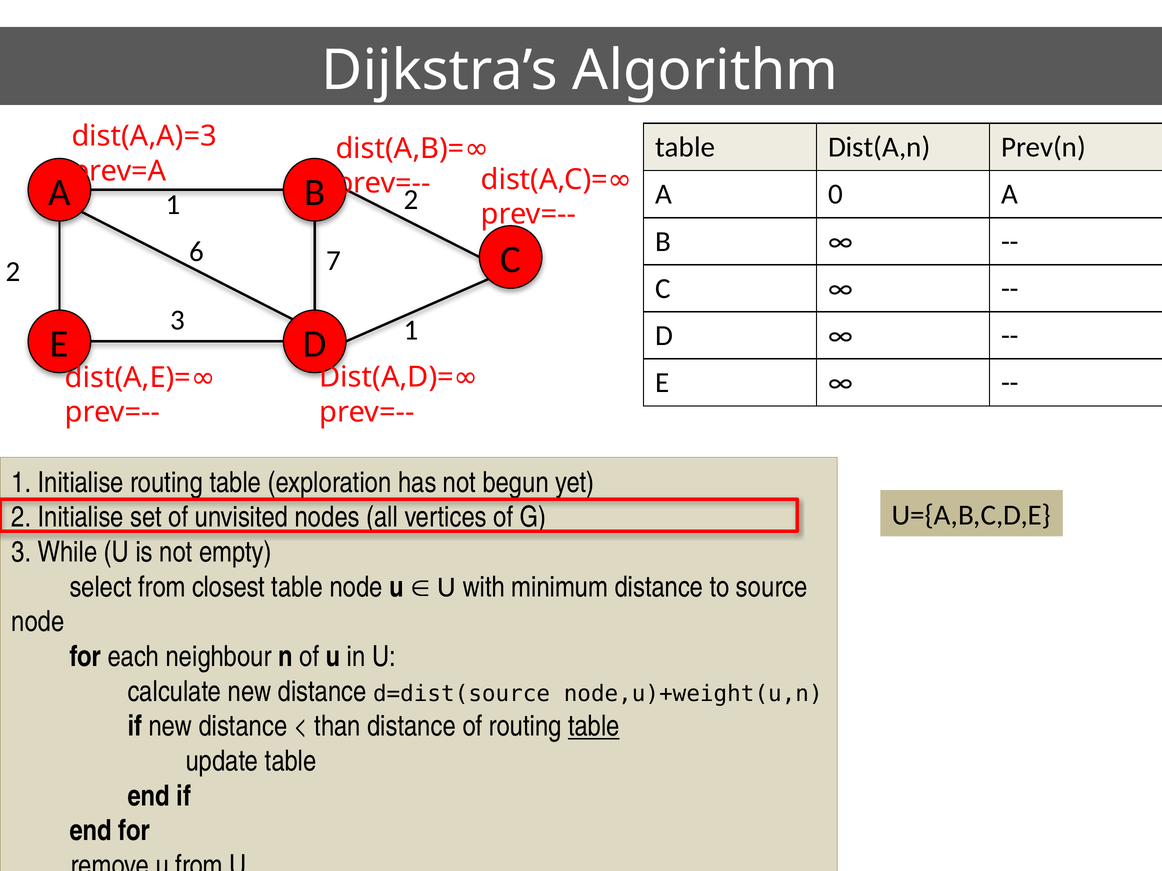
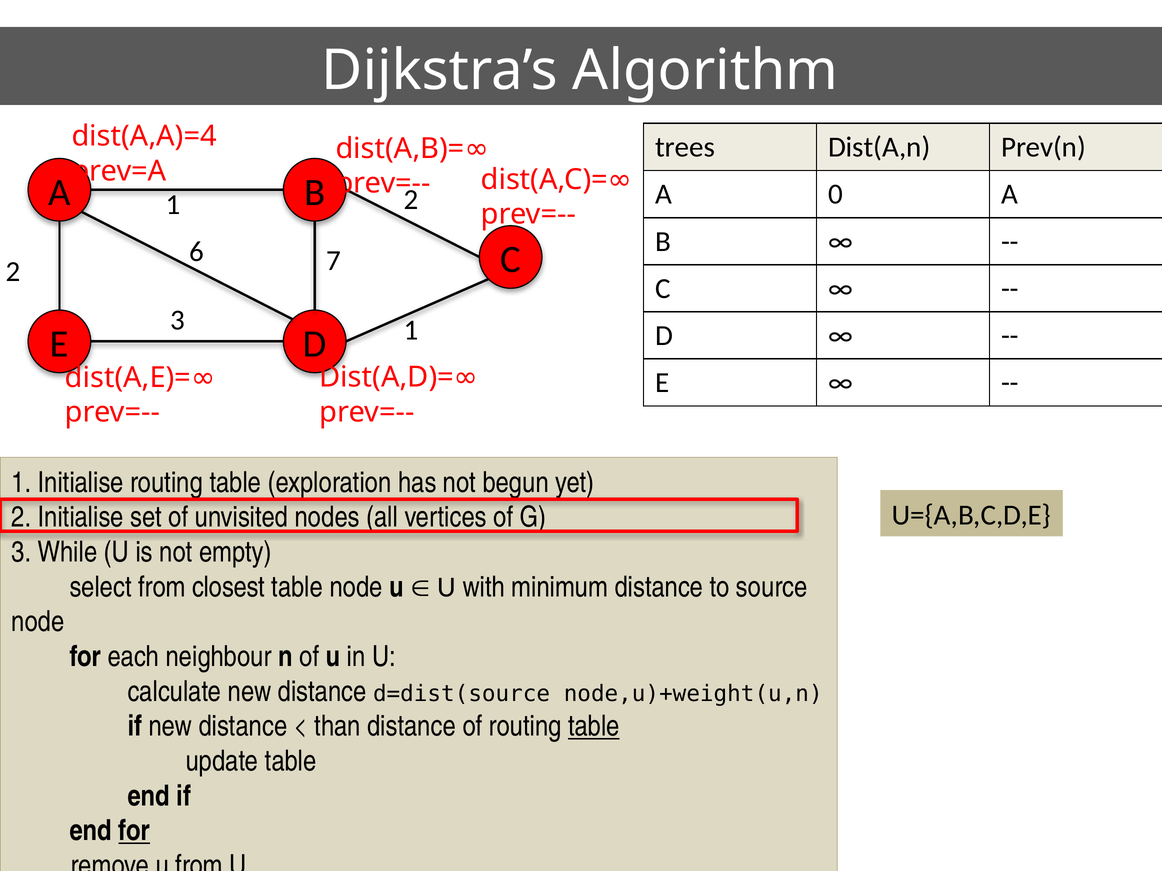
dist(A,A)=3: dist(A,A)=3 -> dist(A,A)=4 (144, 136)
table: table -> trees (685, 147)
for underline: none -> present (134, 831)
